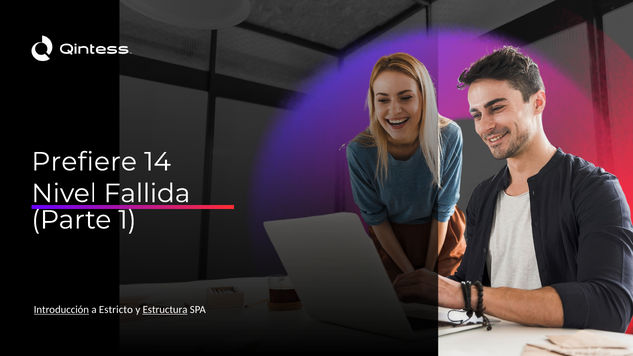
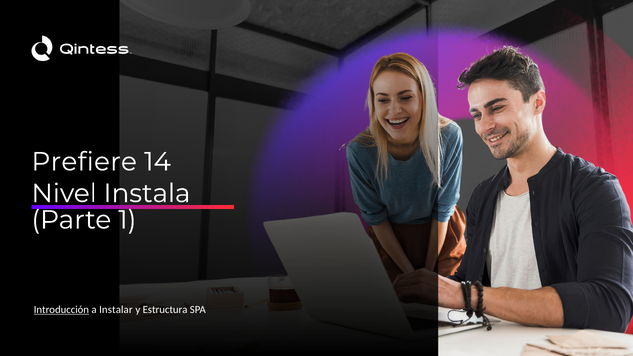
Fallida: Fallida -> Instala (147, 193)
Estricto: Estricto -> Instalar (116, 310)
Estructura underline: present -> none (165, 310)
